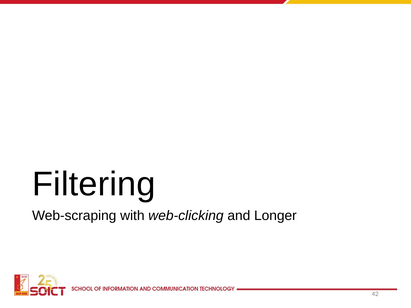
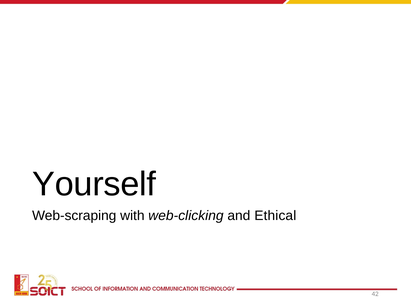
Filtering: Filtering -> Yourself (94, 184)
Longer: Longer -> Ethical (275, 216)
